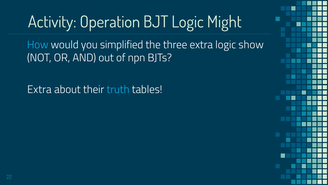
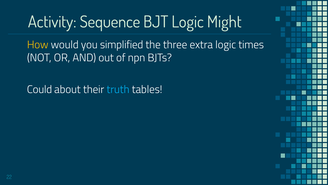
Operation: Operation -> Sequence (110, 22)
How colour: light blue -> yellow (38, 45)
show: show -> times (251, 45)
Extra: Extra -> Could (39, 89)
